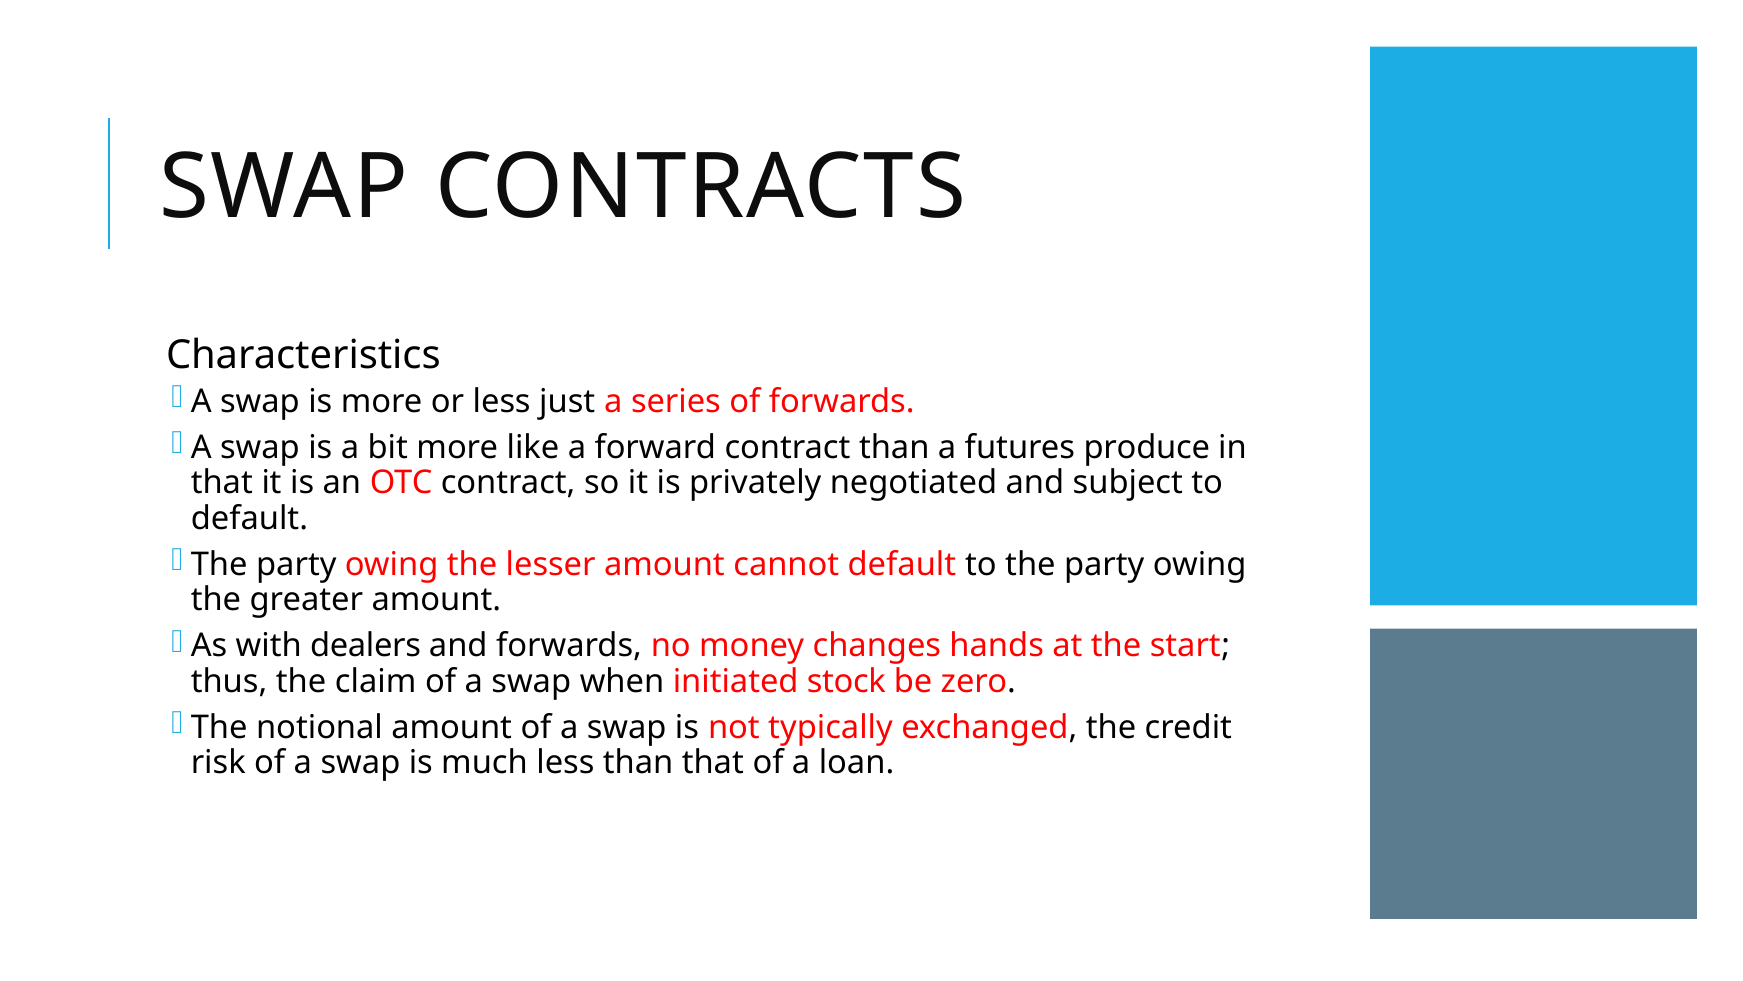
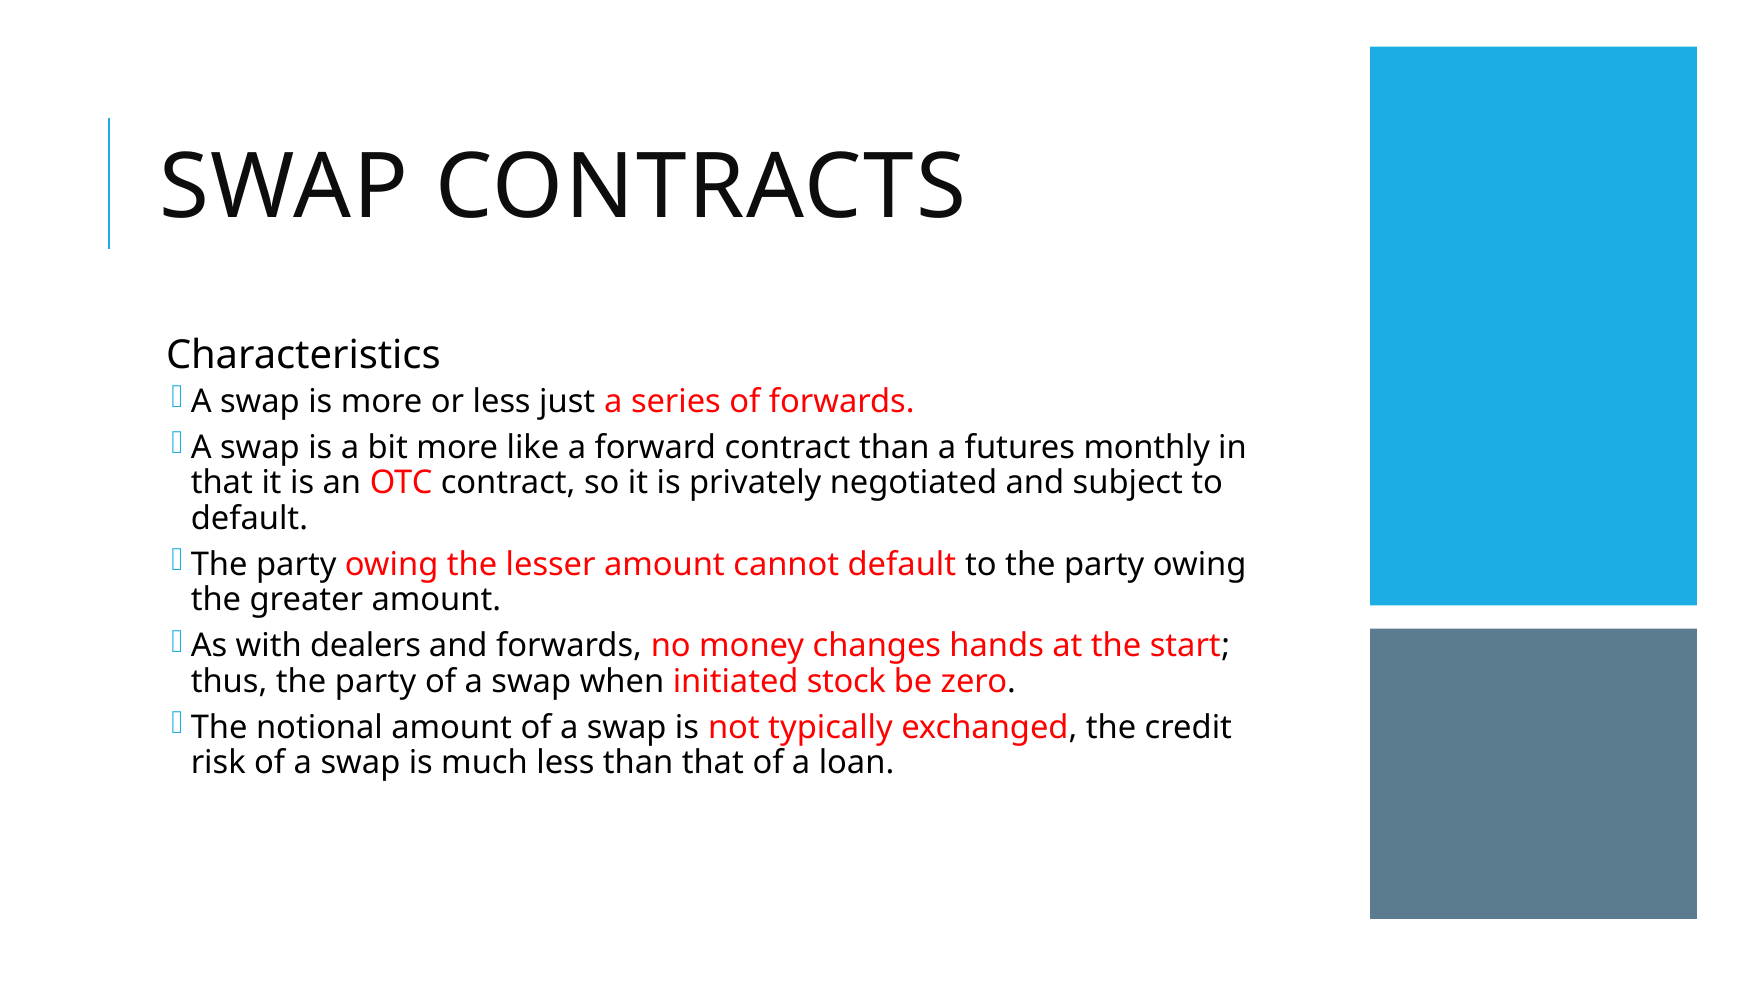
produce: produce -> monthly (1147, 447)
thus the claim: claim -> party (376, 681)
